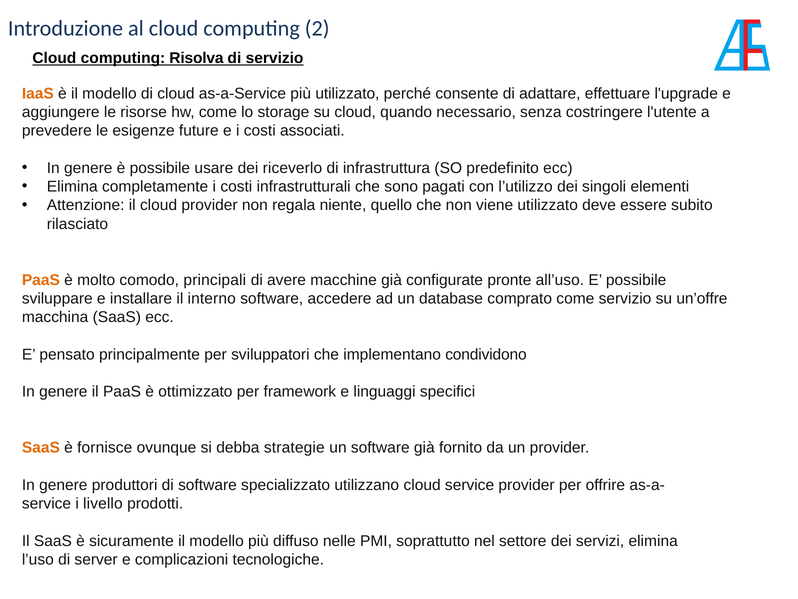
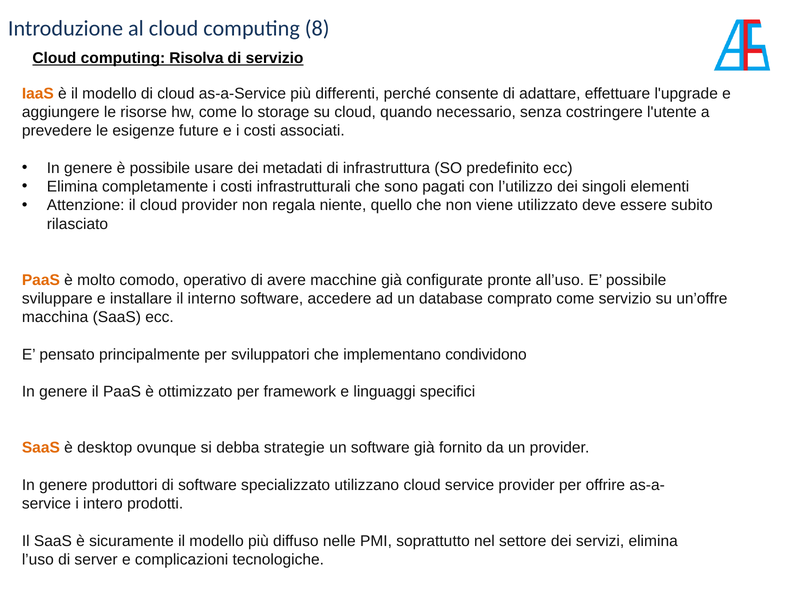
2: 2 -> 8 (317, 29)
più utilizzato: utilizzato -> differenti (347, 93)
riceverlo: riceverlo -> metadati (292, 168)
principali: principali -> operativo (215, 280)
fornisce: fornisce -> desktop (105, 447)
livello: livello -> intero (103, 503)
